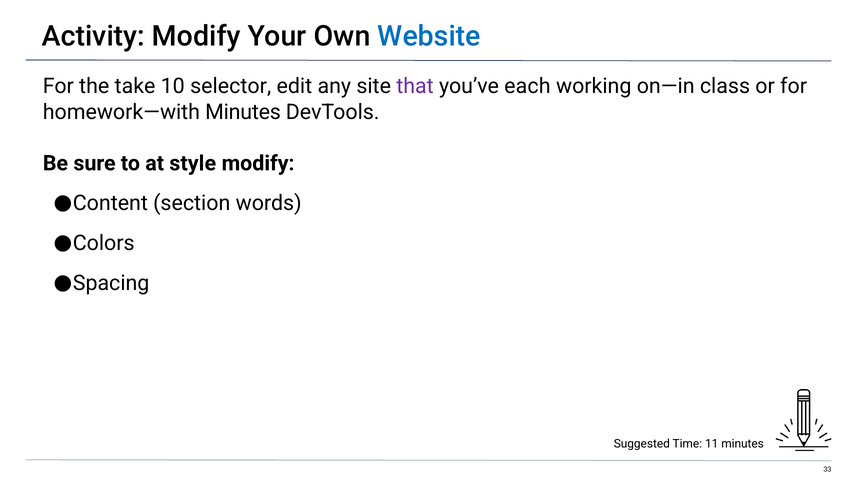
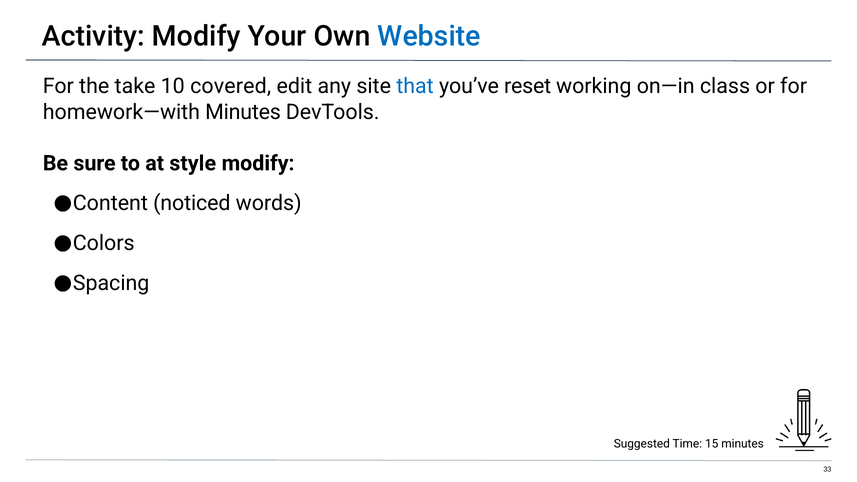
selector: selector -> covered (231, 86)
that colour: purple -> blue (415, 86)
each: each -> reset (528, 86)
section: section -> noticed (192, 203)
11: 11 -> 15 (712, 444)
